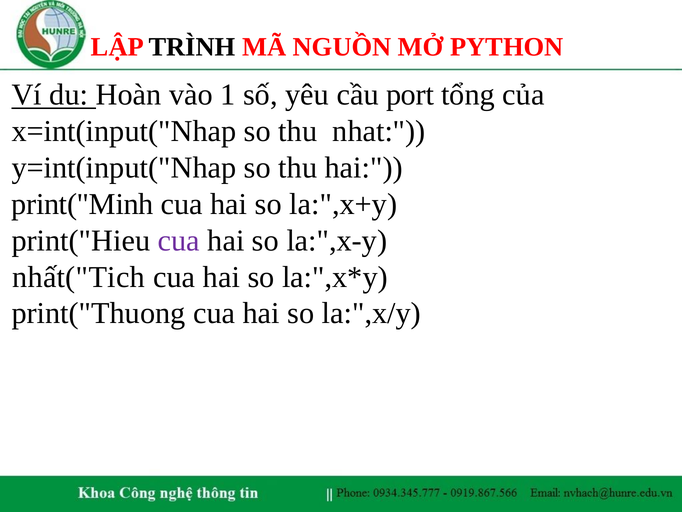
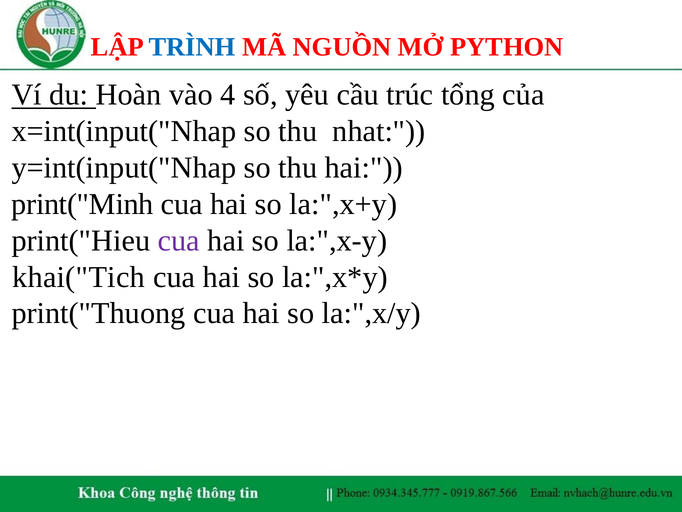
TRÌNH colour: black -> blue (192, 47)
1: 1 -> 4 (228, 95)
port: port -> trúc (410, 95)
nhất("Tich: nhất("Tich -> khai("Tich (79, 277)
